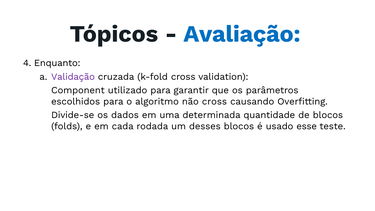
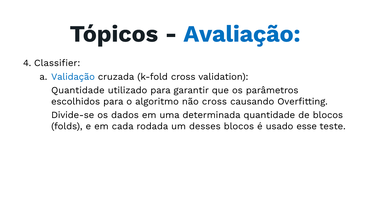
Enquanto: Enquanto -> Classifier (57, 63)
Validação colour: purple -> blue (73, 77)
Component: Component -> Quantidade (78, 90)
